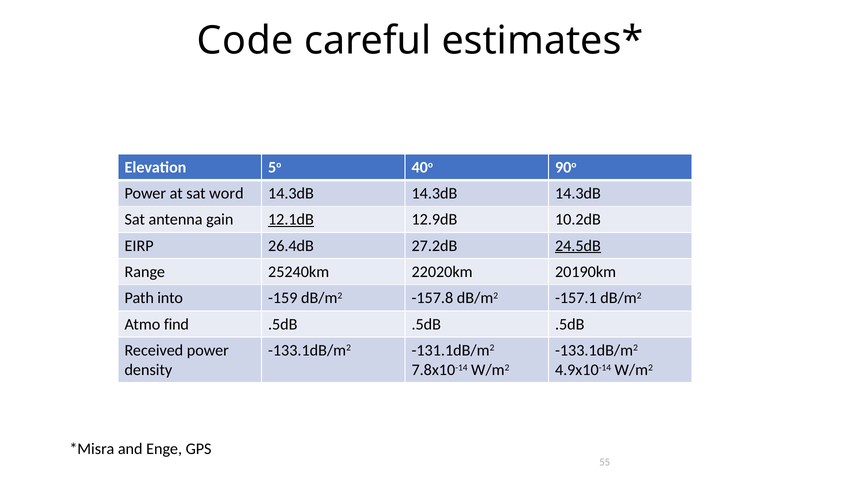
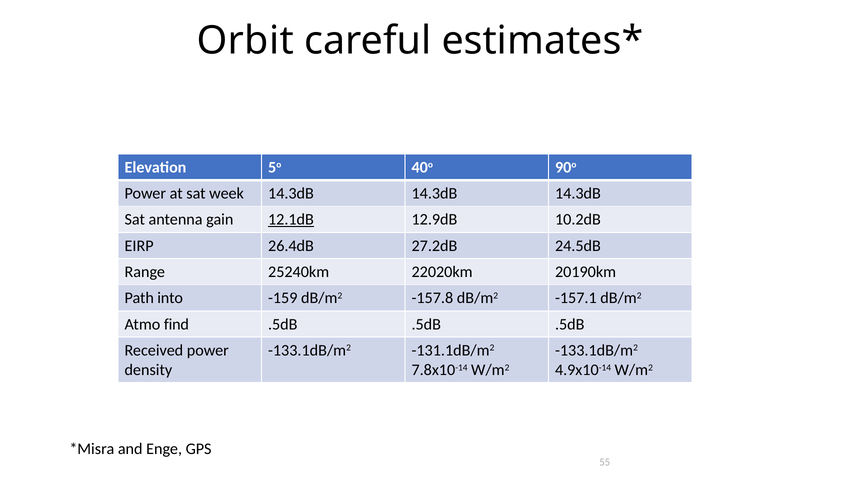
Code: Code -> Orbit (245, 41)
word: word -> week (227, 194)
24.5dB underline: present -> none (578, 246)
